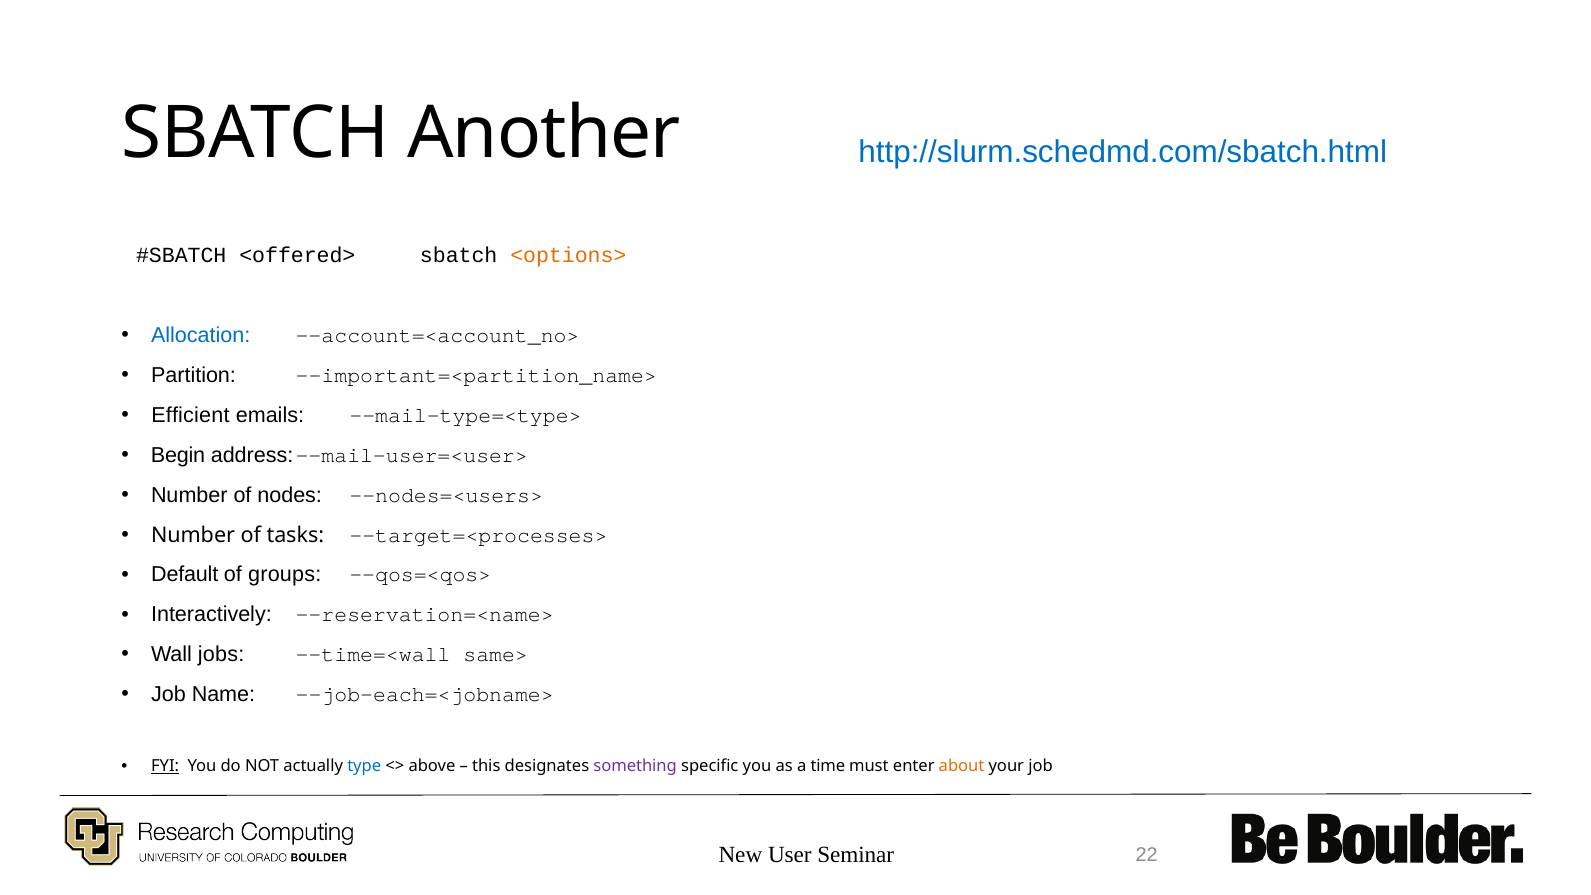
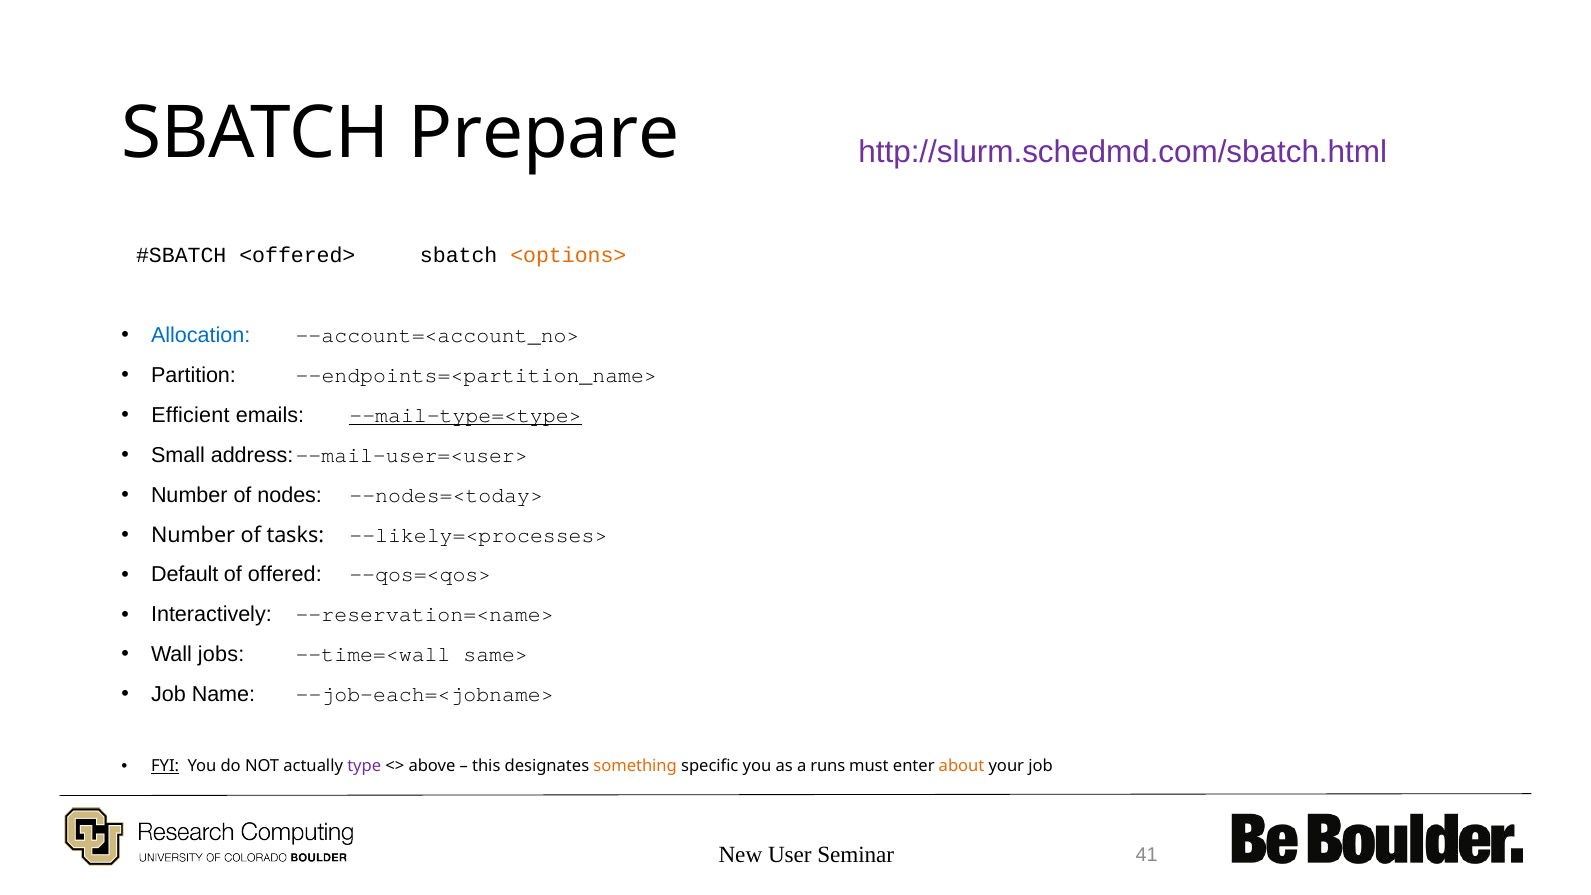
Another: Another -> Prepare (544, 134)
http://slurm.schedmd.com/sbatch.html colour: blue -> purple (1123, 152)
--important=<partition_name>: --important=<partition_name> -> --endpoints=<partition_name> (476, 375)
--mail-type=<type> underline: none -> present (466, 415)
Begin: Begin -> Small (178, 455)
--nodes=<users>: --nodes=<users> -> --nodes=<today> (446, 495)
--target=<processes>: --target=<processes> -> --likely=<processes> (478, 535)
groups: groups -> offered (285, 575)
type colour: blue -> purple (364, 766)
something colour: purple -> orange (635, 766)
time: time -> runs (828, 766)
22: 22 -> 41 (1147, 855)
